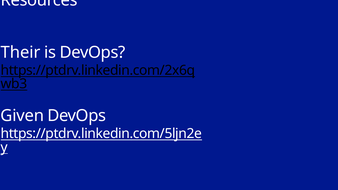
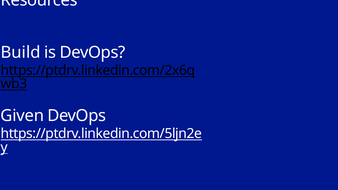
Their: Their -> Build (21, 52)
